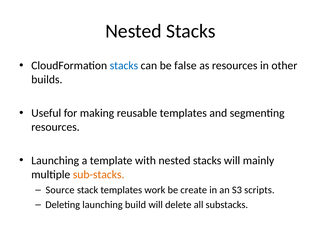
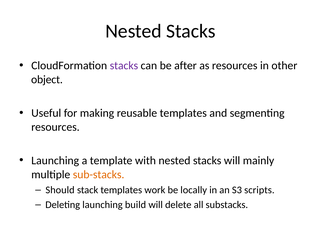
stacks colour: blue -> purple (124, 66)
false: false -> after (185, 66)
builds: builds -> object (47, 79)
Source: Source -> Should (60, 190)
create: create -> locally (194, 190)
